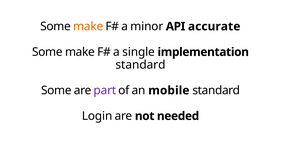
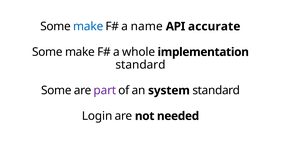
make colour: orange -> blue (88, 26)
minor: minor -> name (147, 26)
single: single -> whole (139, 52)
mobile: mobile -> system (169, 90)
